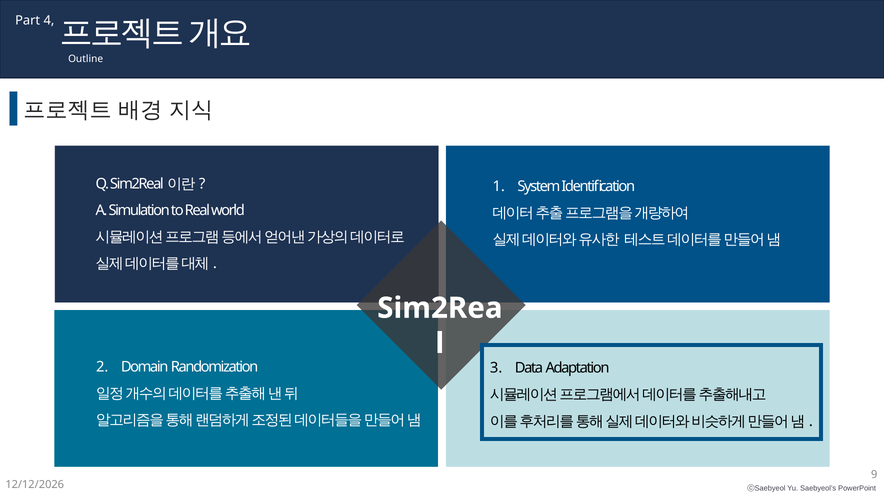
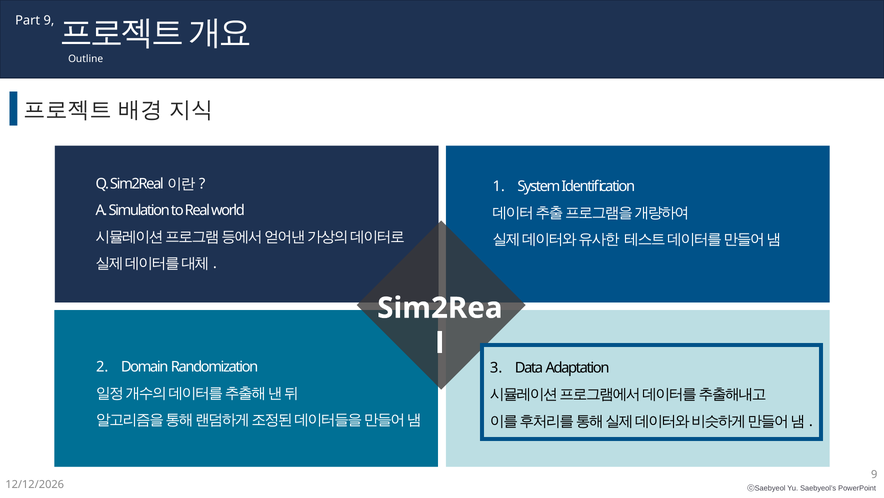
Part 4: 4 -> 9 (49, 20)
